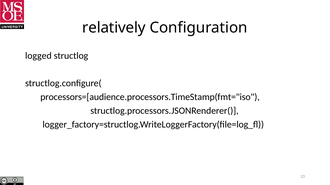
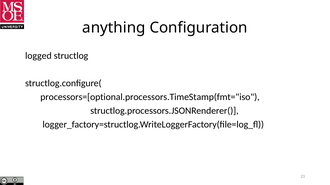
relatively: relatively -> anything (114, 28)
processors=[audience.processors.TimeStamp(fmt="iso: processors=[audience.processors.TimeStamp(fmt="iso -> processors=[optional.processors.TimeStamp(fmt="iso (150, 97)
